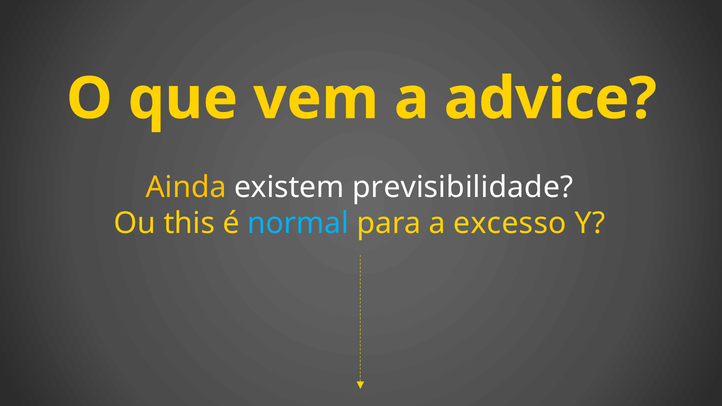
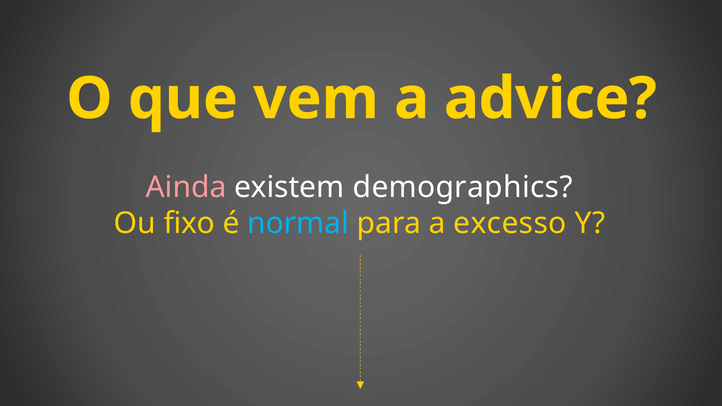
Ainda colour: yellow -> pink (186, 187)
previsibilidade: previsibilidade -> demographics (463, 187)
this: this -> fixo (189, 223)
